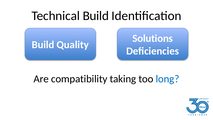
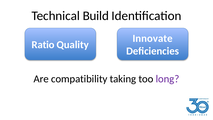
Solutions: Solutions -> Innovate (153, 38)
Build: Build -> Ratio (43, 45)
long colour: blue -> purple (167, 79)
